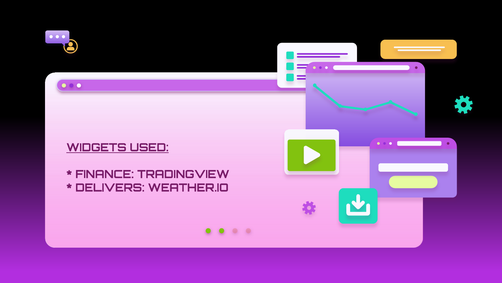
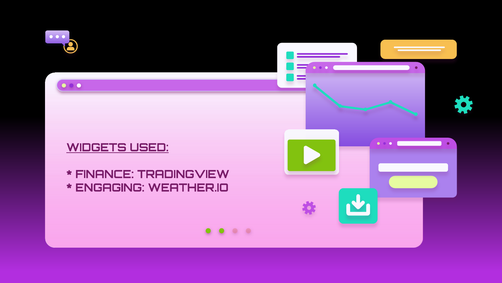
DELIVERS: DELIVERS -> ENGAGING (110, 187)
